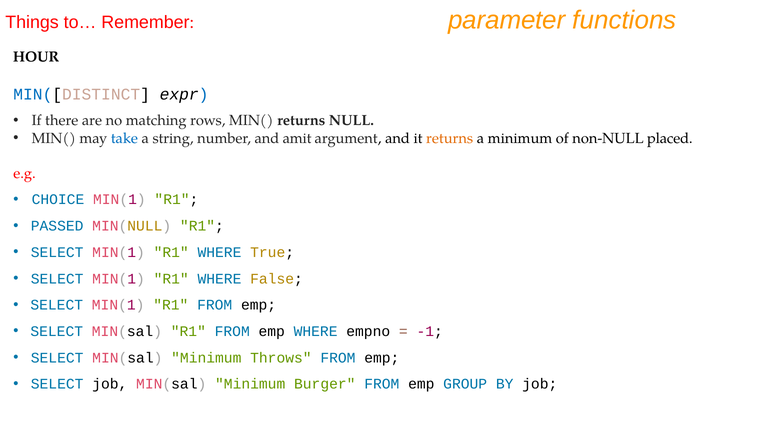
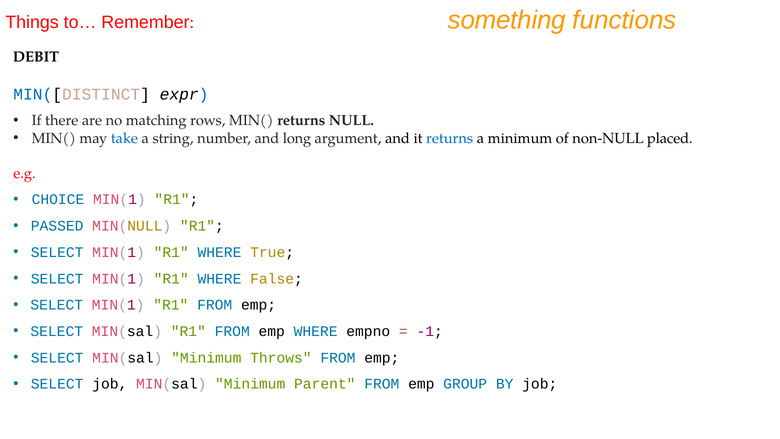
parameter: parameter -> something (507, 20)
HOUR: HOUR -> DEBIT (36, 57)
amit: amit -> long (297, 138)
returns colour: orange -> blue (450, 138)
Burger: Burger -> Parent (325, 384)
